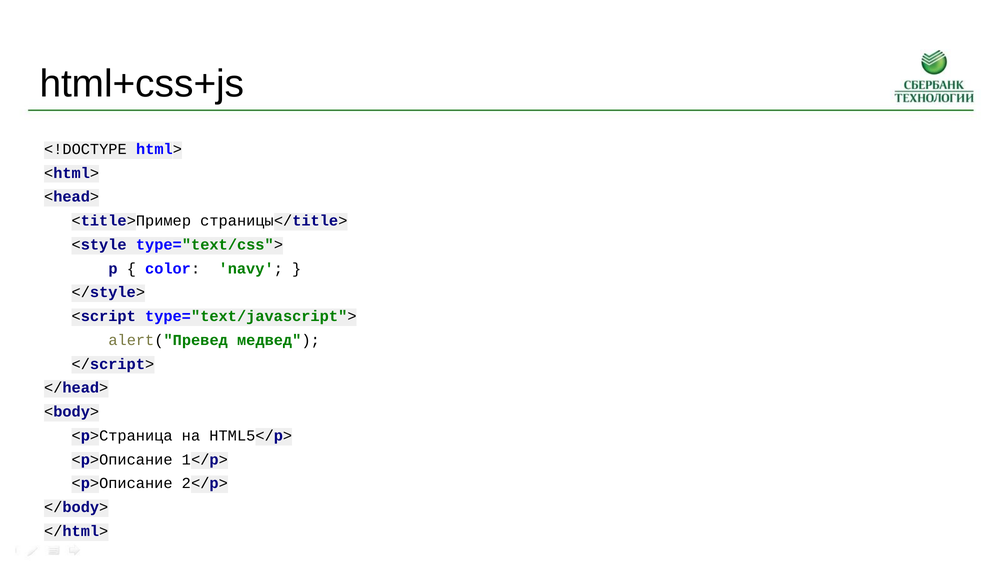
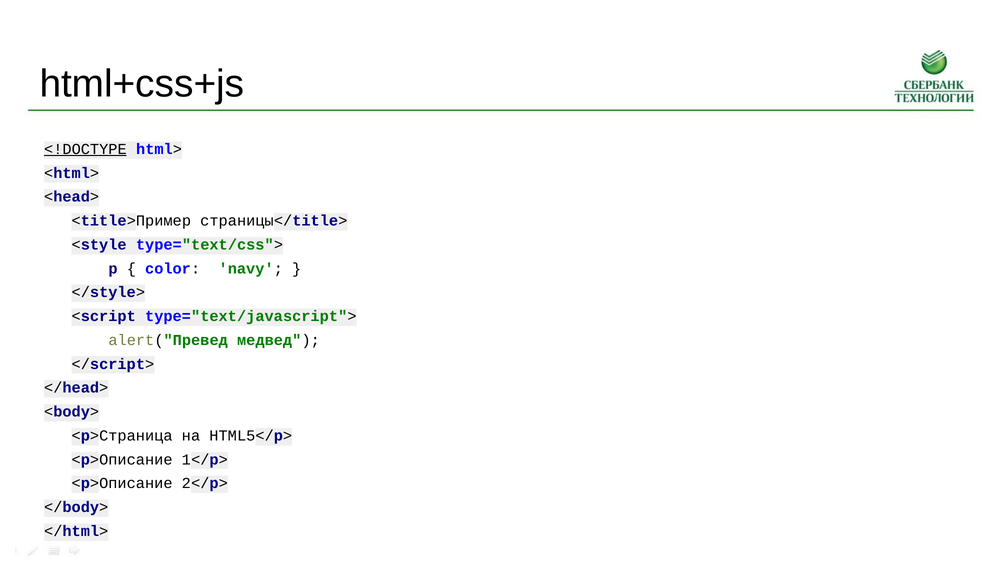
<!DOCTYPE underline: none -> present (85, 149)
